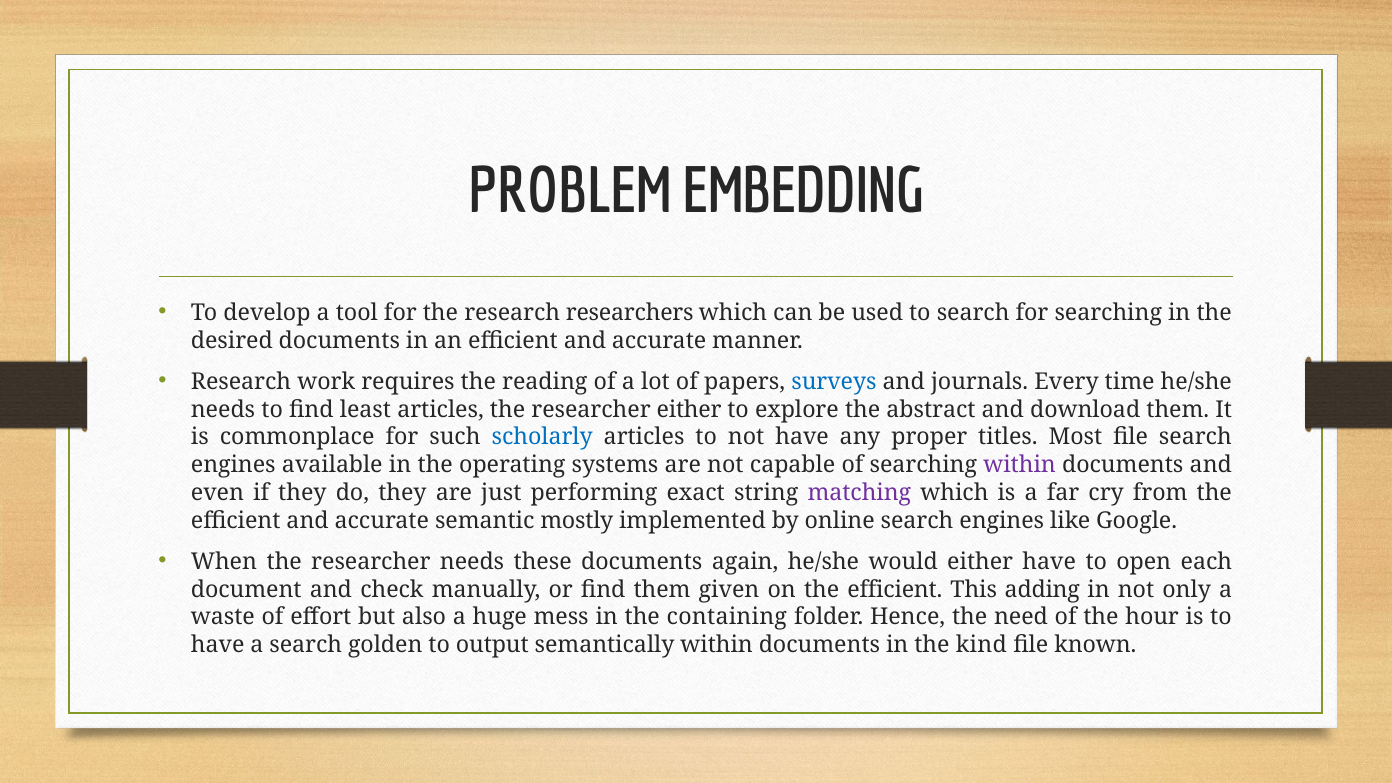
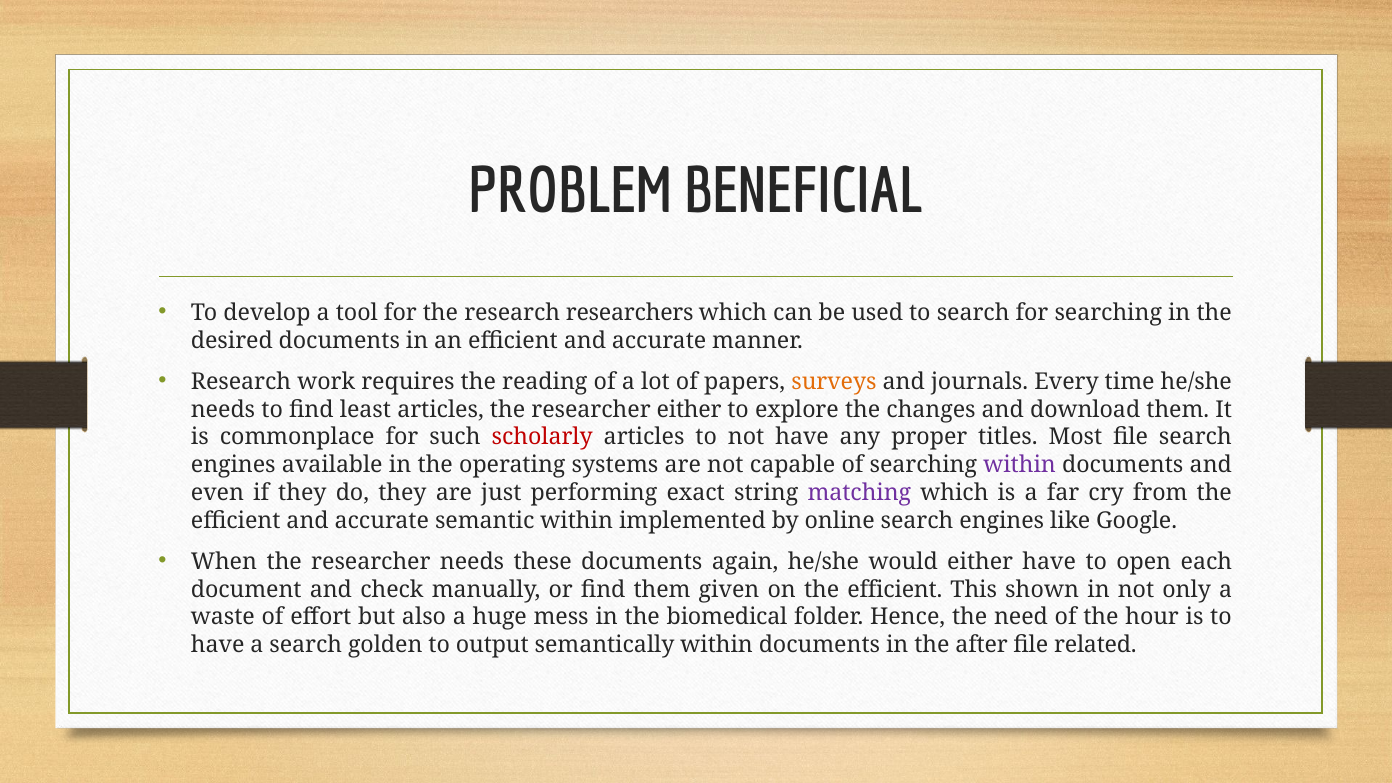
EMBEDDING: EMBEDDING -> BENEFICIAL (804, 191)
surveys colour: blue -> orange (834, 382)
abstract: abstract -> changes (931, 409)
scholarly colour: blue -> red (542, 437)
semantic mostly: mostly -> within (577, 521)
adding: adding -> shown (1042, 589)
containing: containing -> biomedical (727, 617)
kind: kind -> after (982, 645)
known: known -> related (1095, 645)
